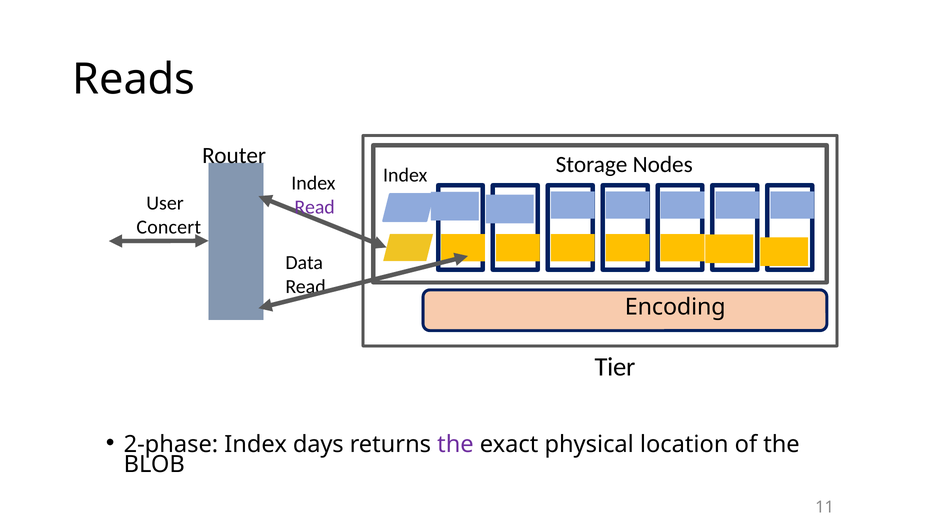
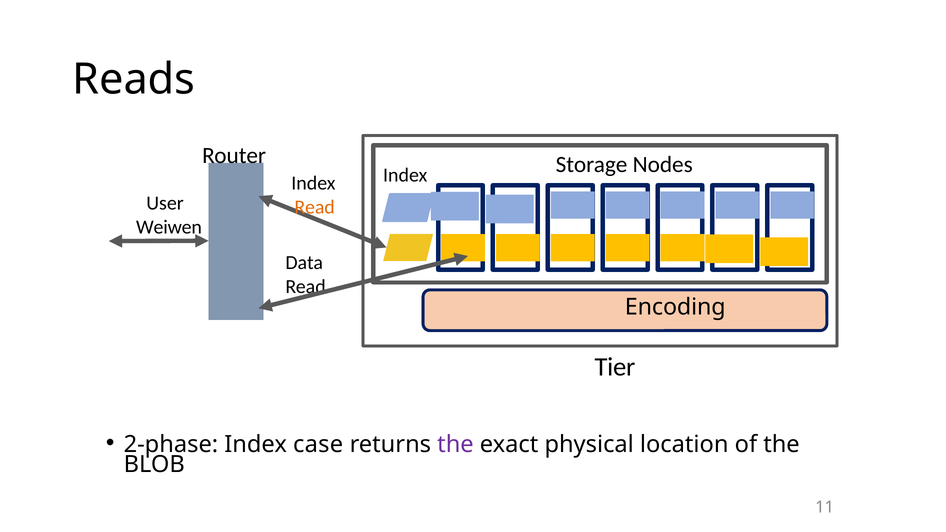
Read colour: purple -> orange (315, 207)
Concert: Concert -> Weiwen (169, 227)
days: days -> case (318, 444)
